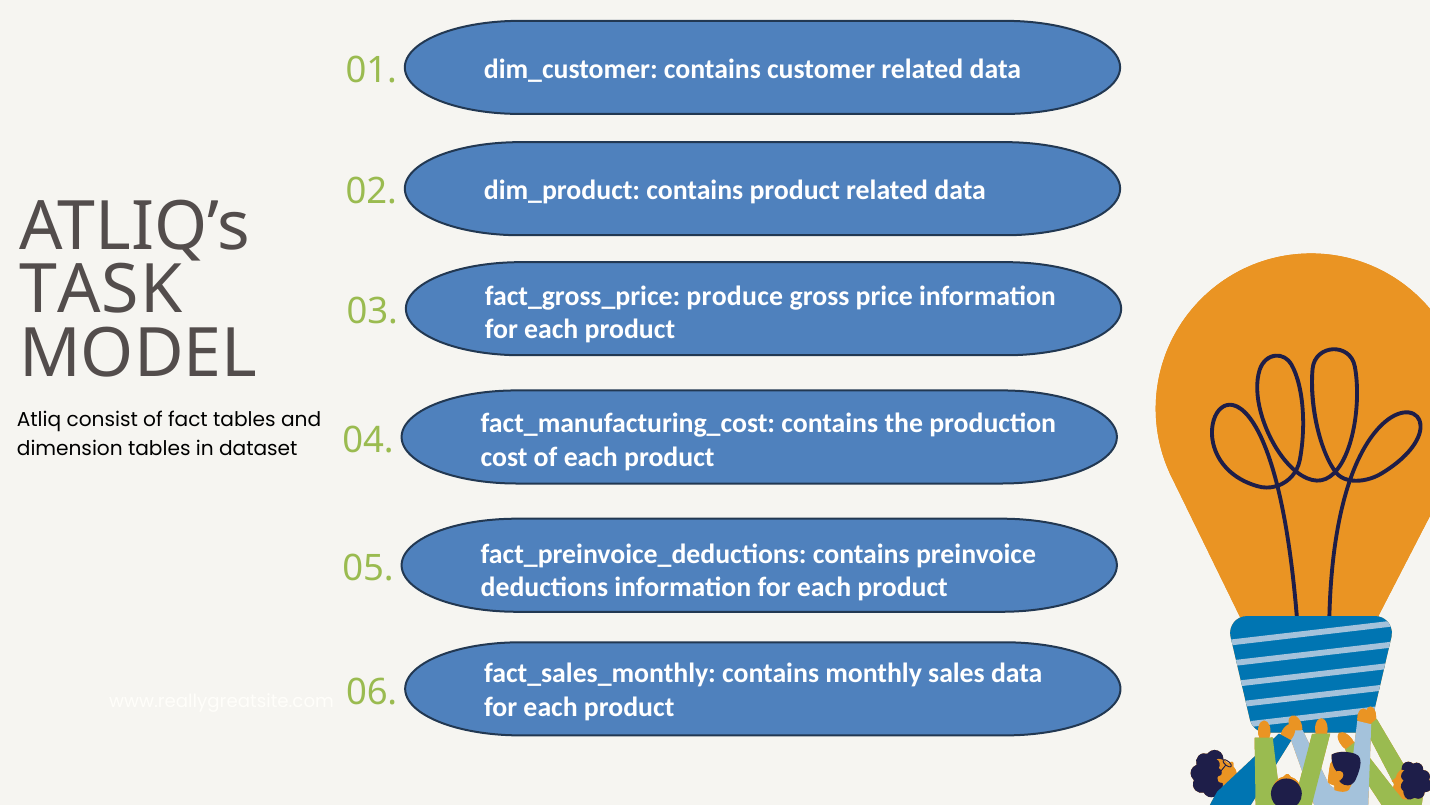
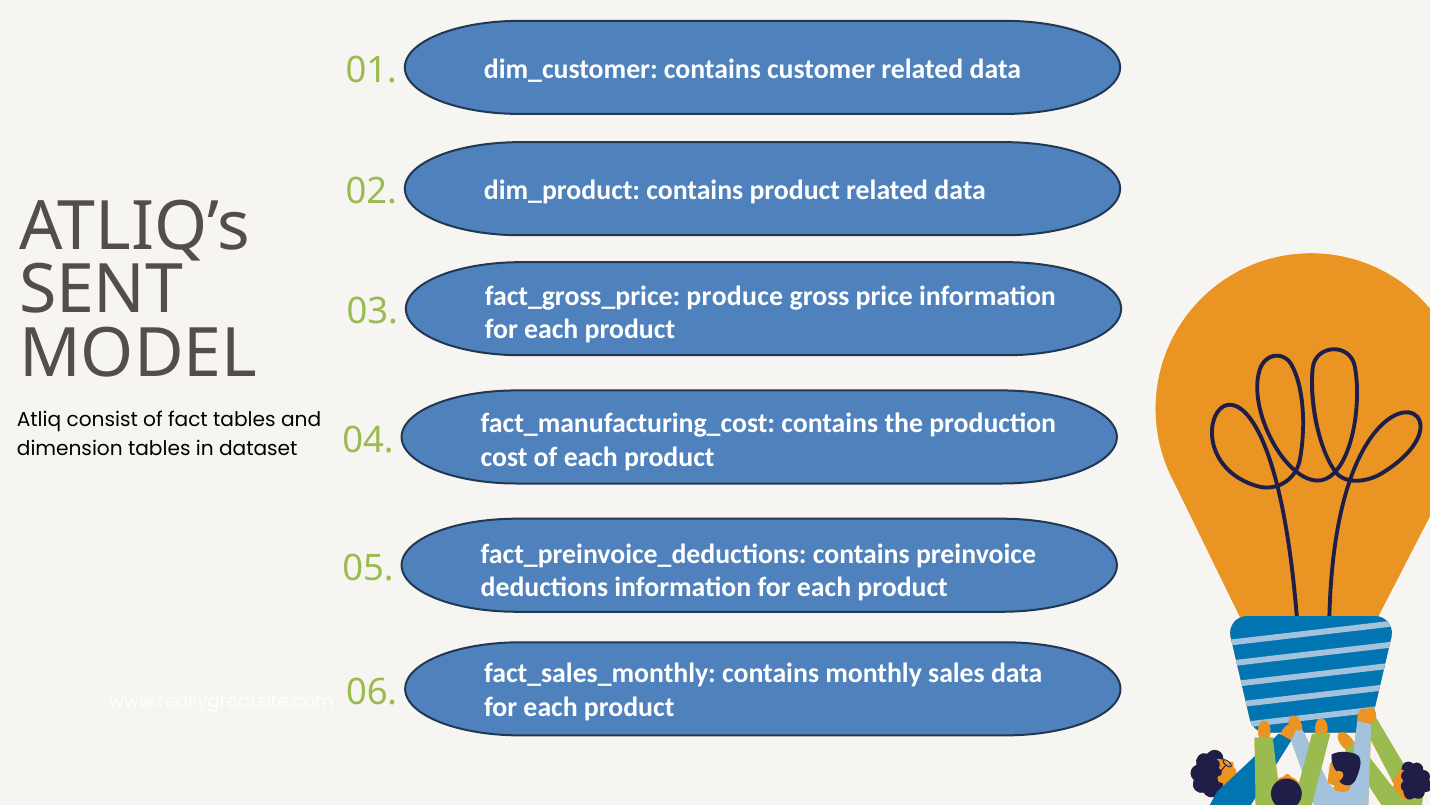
TASK: TASK -> SENT (101, 290)
